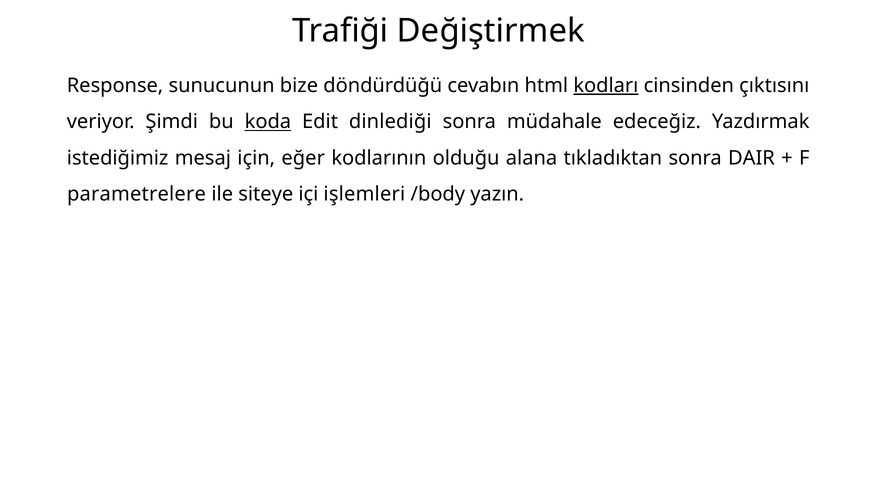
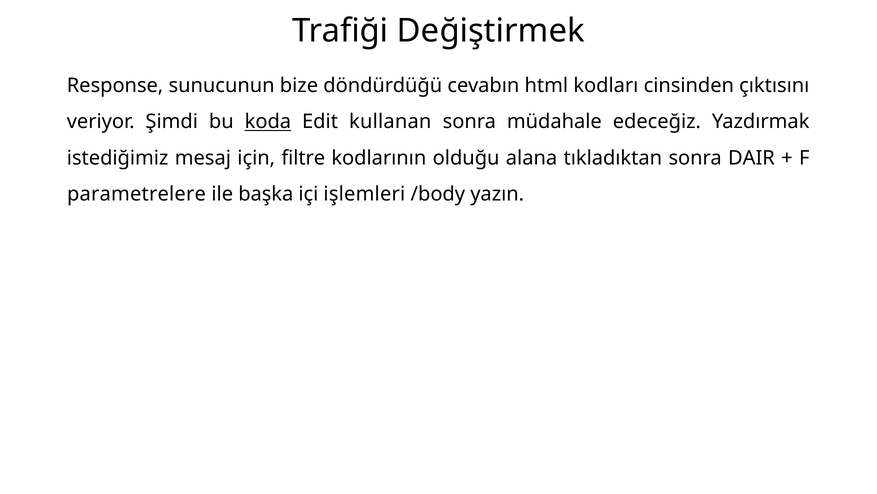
kodları underline: present -> none (606, 85)
dinlediği: dinlediği -> kullanan (390, 122)
eğer: eğer -> filtre (303, 158)
siteye: siteye -> başka (266, 194)
